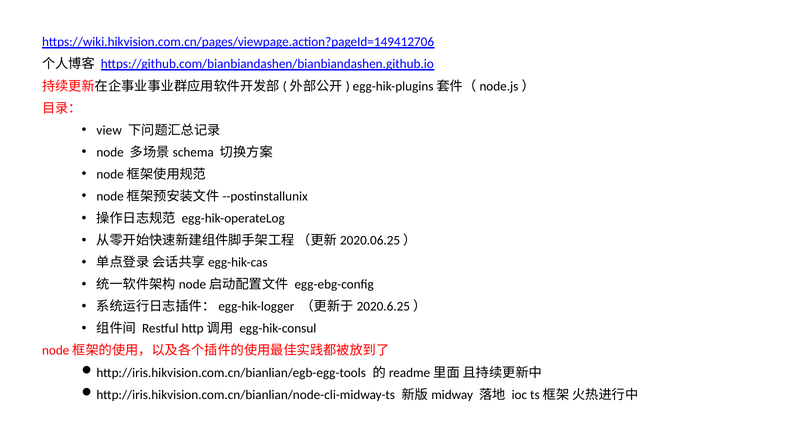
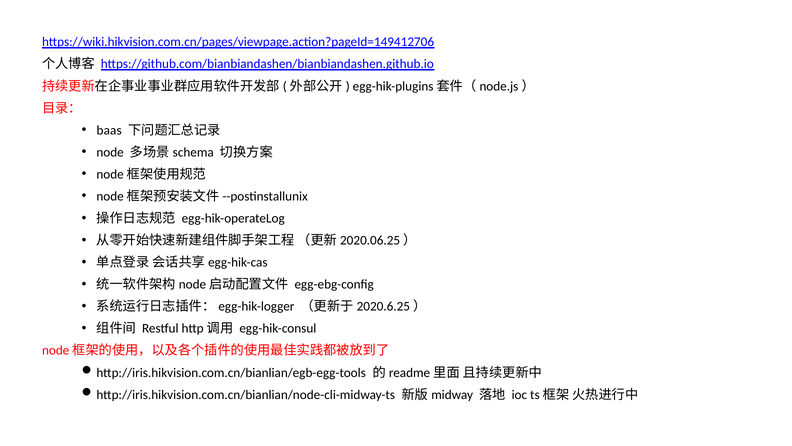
view: view -> baas (109, 130)
